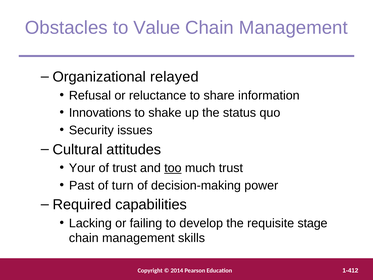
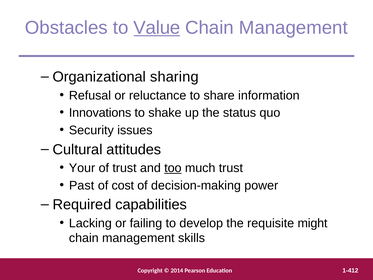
Value underline: none -> present (157, 28)
relayed: relayed -> sharing (174, 77)
turn: turn -> cost (123, 185)
stage: stage -> might (313, 223)
